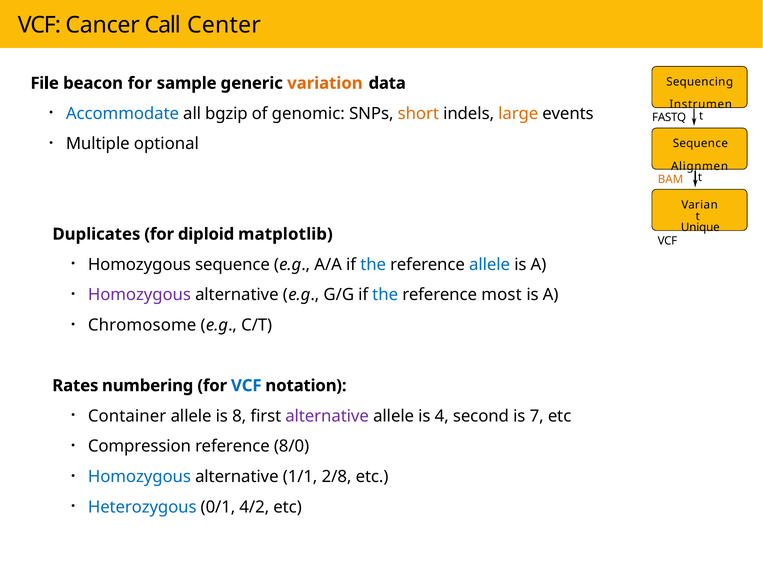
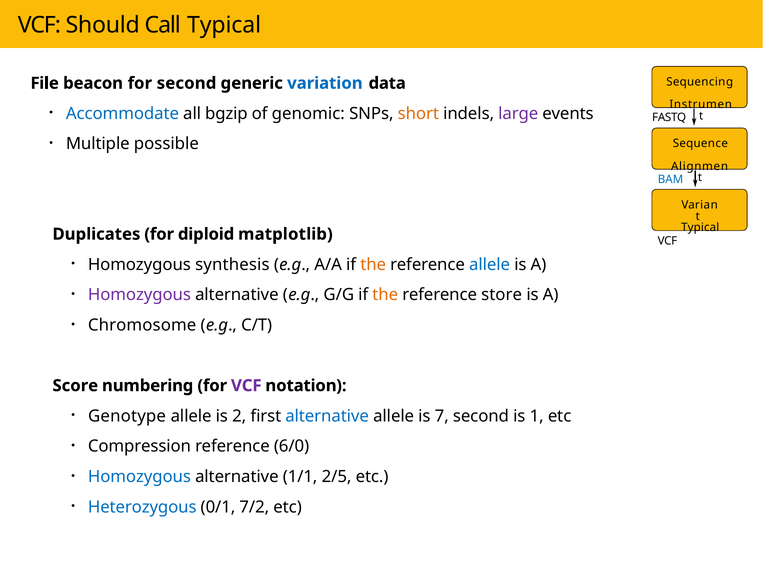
Cancer: Cancer -> Should (103, 25)
Call Center: Center -> Typical (224, 25)
for sample: sample -> second (187, 83)
variation colour: orange -> blue (325, 83)
large colour: orange -> purple (518, 113)
optional: optional -> possible (166, 144)
BAM colour: orange -> blue (671, 179)
Unique: Unique -> Typical (700, 227)
Homozygous sequence: sequence -> synthesis (232, 264)
the colour: blue -> orange (373, 264)
the colour: blue -> orange (385, 295)
most: most -> store (502, 295)
Rates: Rates -> Score (75, 385)
VCF colour: blue -> purple (246, 385)
Container: Container -> Genotype (127, 416)
8: 8 -> 2 (239, 416)
alternative colour: purple -> blue (327, 416)
4: 4 -> 7 (442, 416)
7: 7 -> 1 (537, 416)
8/0: 8/0 -> 6/0 (292, 446)
2/8: 2/8 -> 2/5 (337, 476)
4/2: 4/2 -> 7/2 (254, 507)
